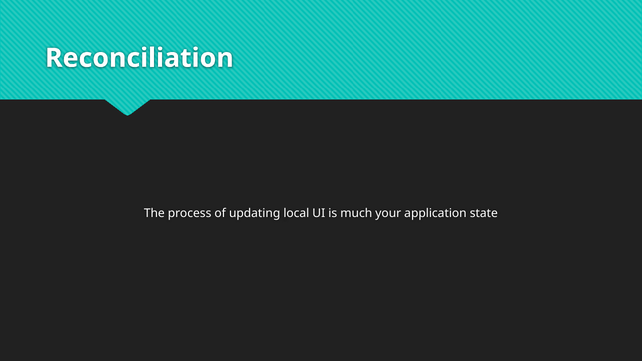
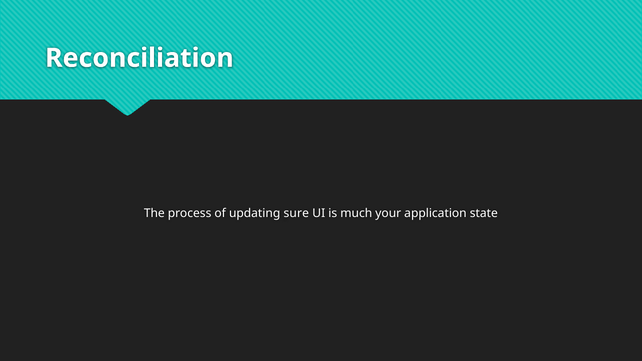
local: local -> sure (296, 214)
